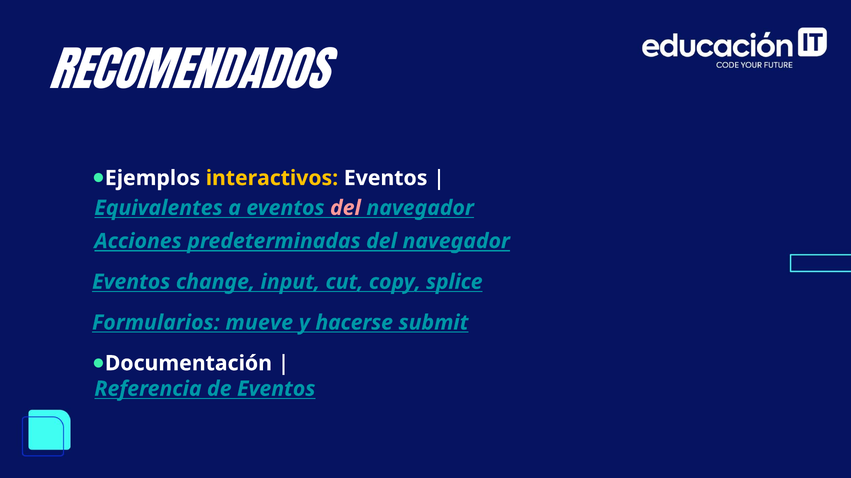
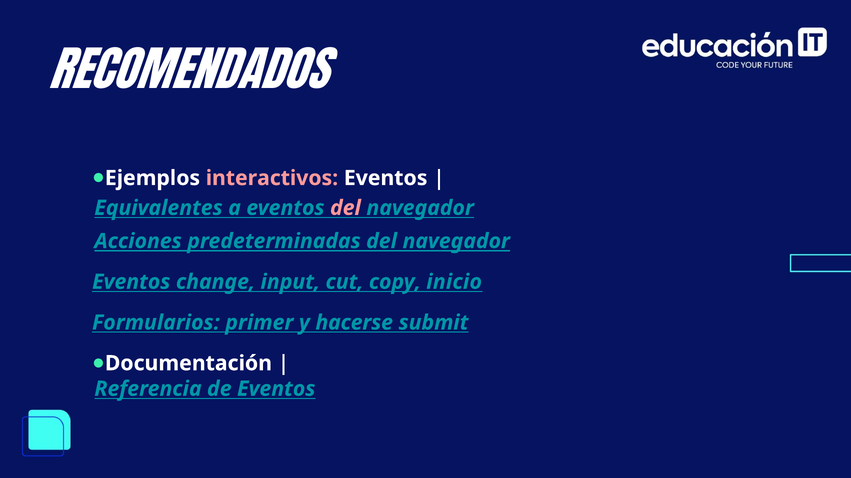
interactivos colour: yellow -> pink (272, 178)
splice: splice -> inicio (454, 282)
mueve: mueve -> primer (259, 323)
